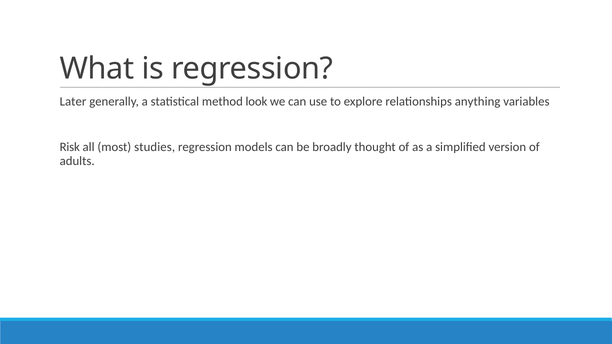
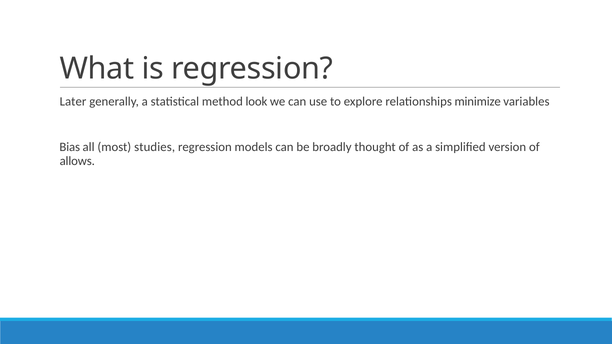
anything: anything -> minimize (478, 102)
Risk: Risk -> Bias (70, 147)
adults: adults -> allows (77, 161)
